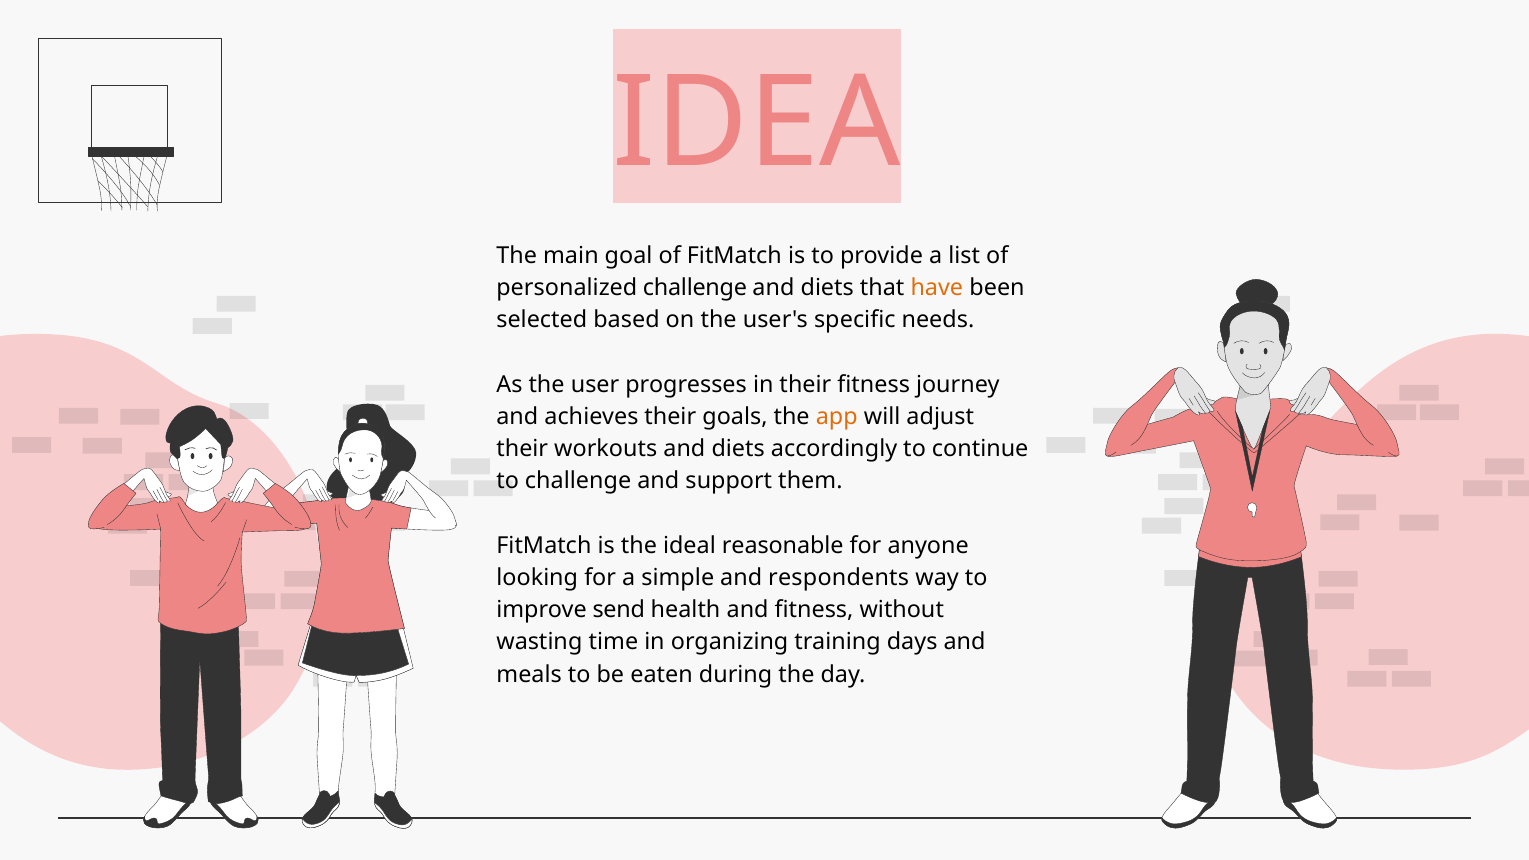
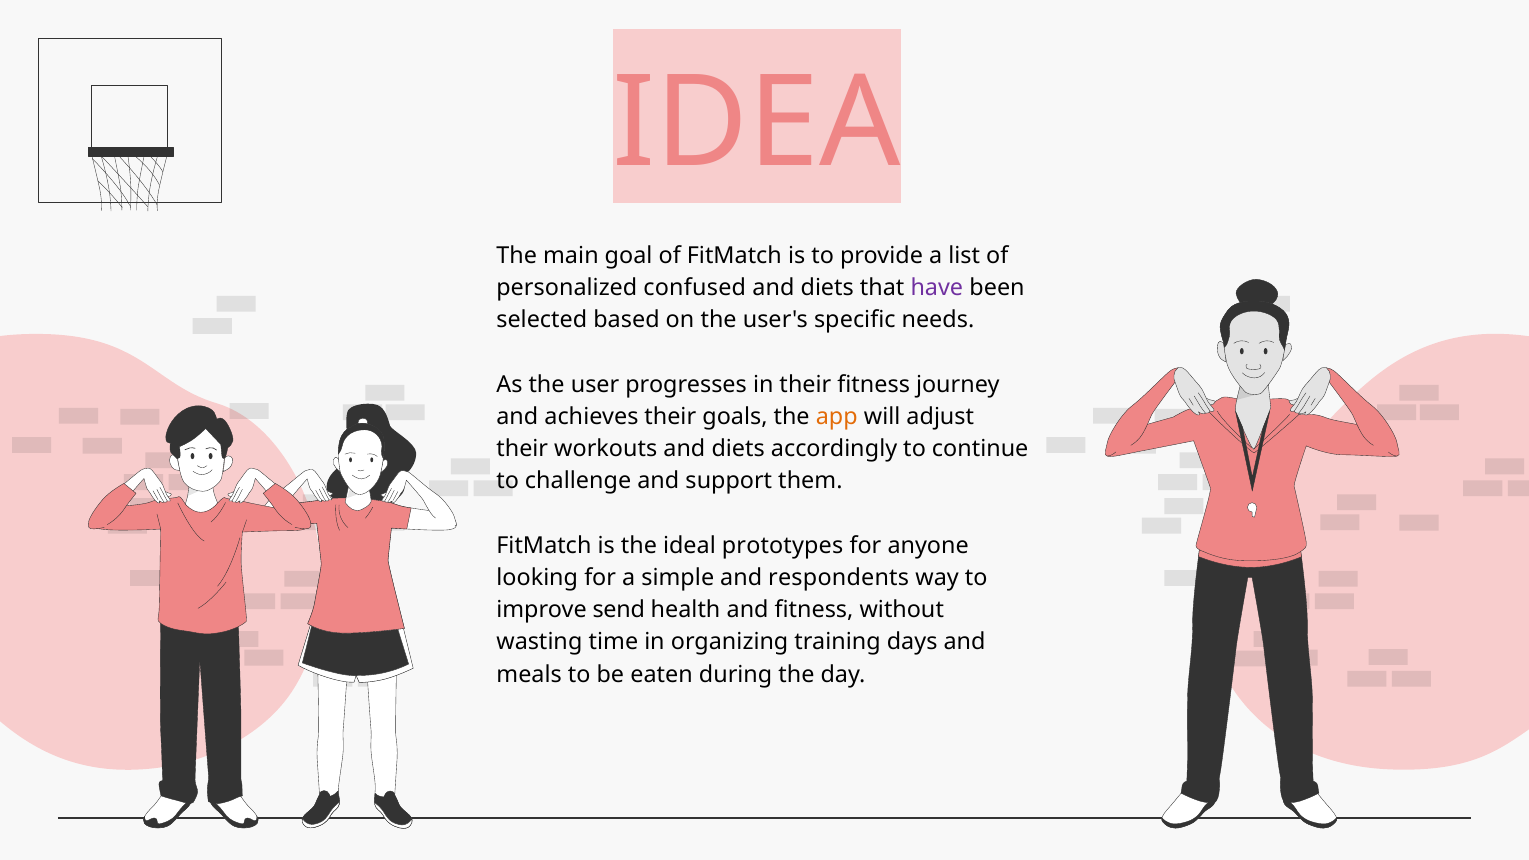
personalized challenge: challenge -> confused (695, 288)
have colour: orange -> purple (937, 288)
reasonable: reasonable -> prototypes (783, 546)
